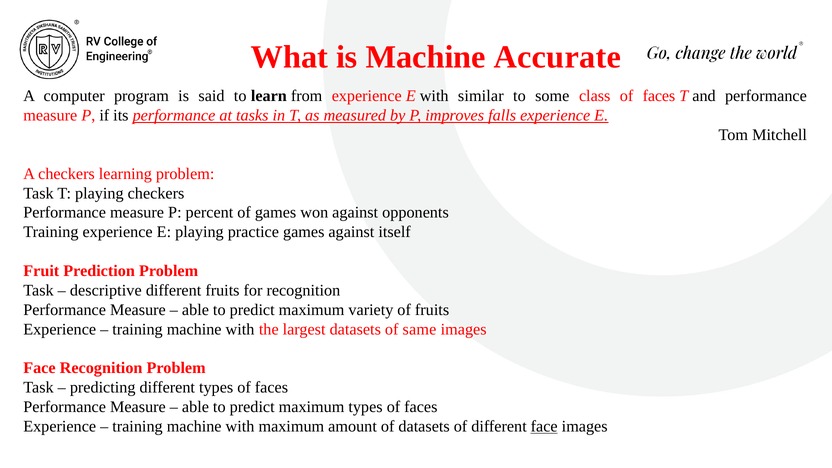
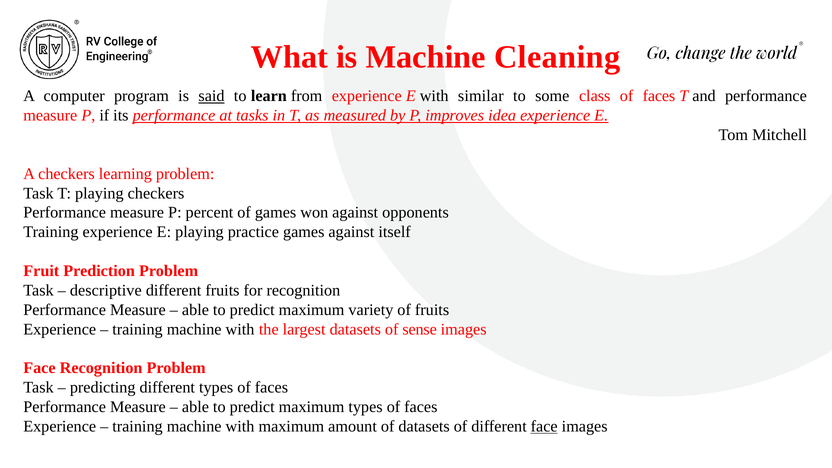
Accurate: Accurate -> Cleaning (557, 57)
said underline: none -> present (212, 96)
falls: falls -> idea (502, 116)
same: same -> sense (420, 329)
